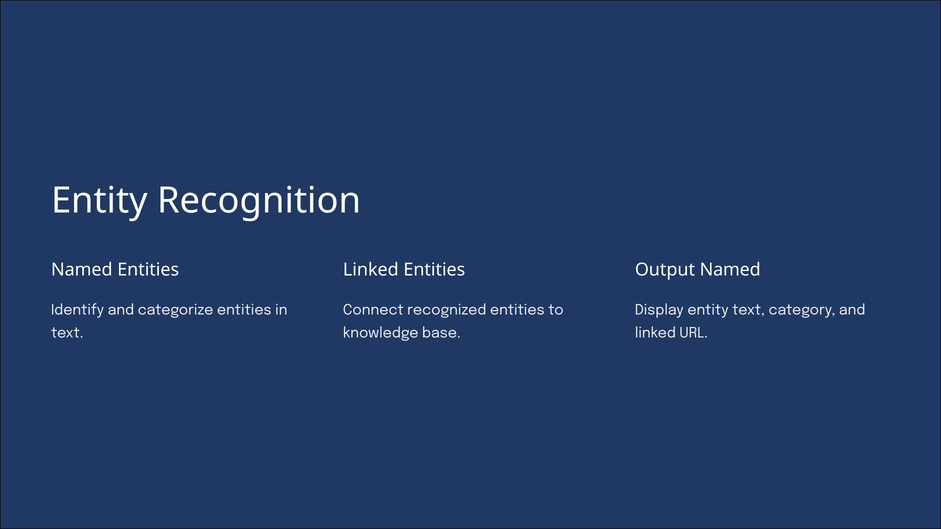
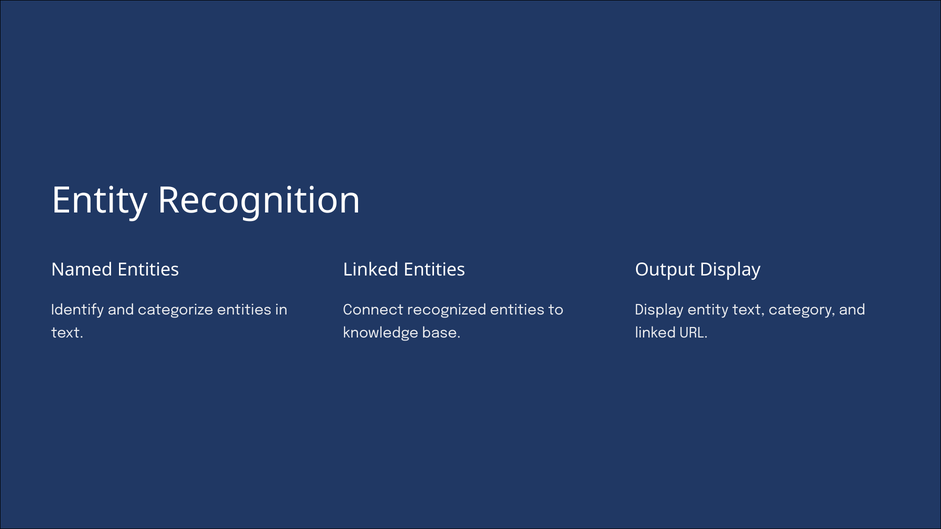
Output Named: Named -> Display (730, 270)
